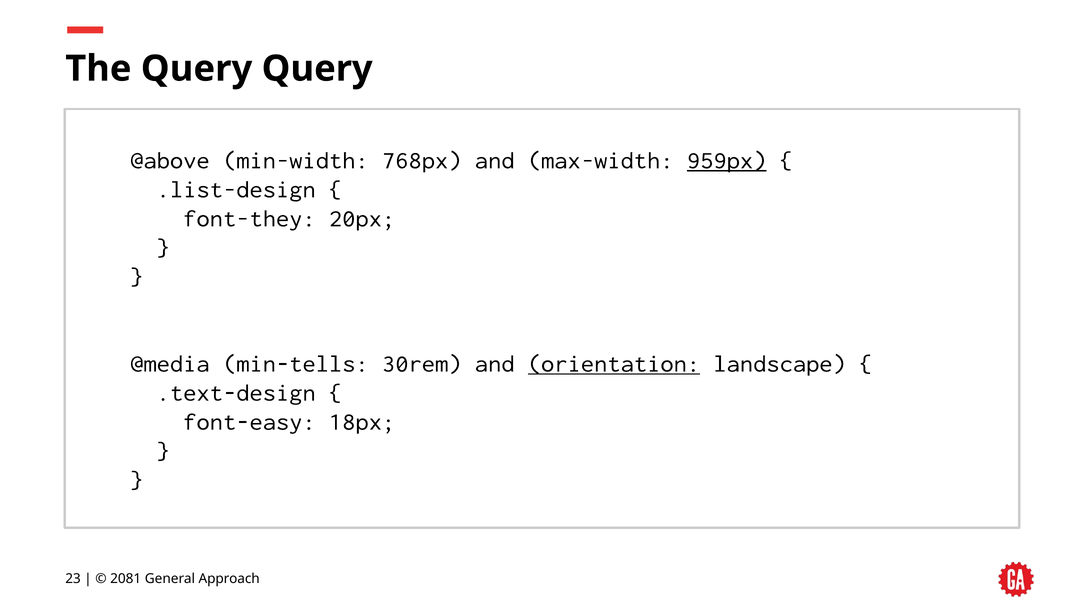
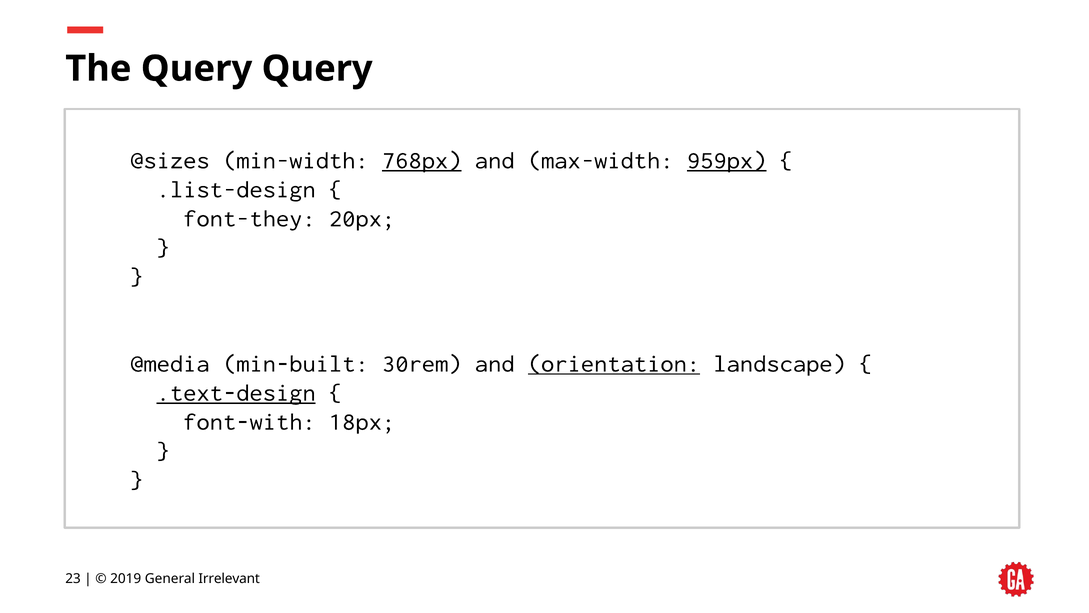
@above: @above -> @sizes (170, 160)
768px underline: none -> present (422, 160)
min-tells: min-tells -> min-built (296, 363)
.text-design underline: none -> present (236, 392)
font-easy: font-easy -> font-with (250, 421)
2081: 2081 -> 2019 (126, 579)
Approach: Approach -> Irrelevant (229, 579)
